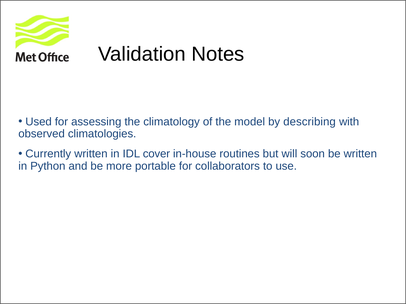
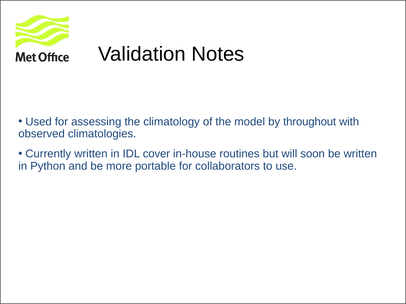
describing: describing -> throughout (310, 122)
